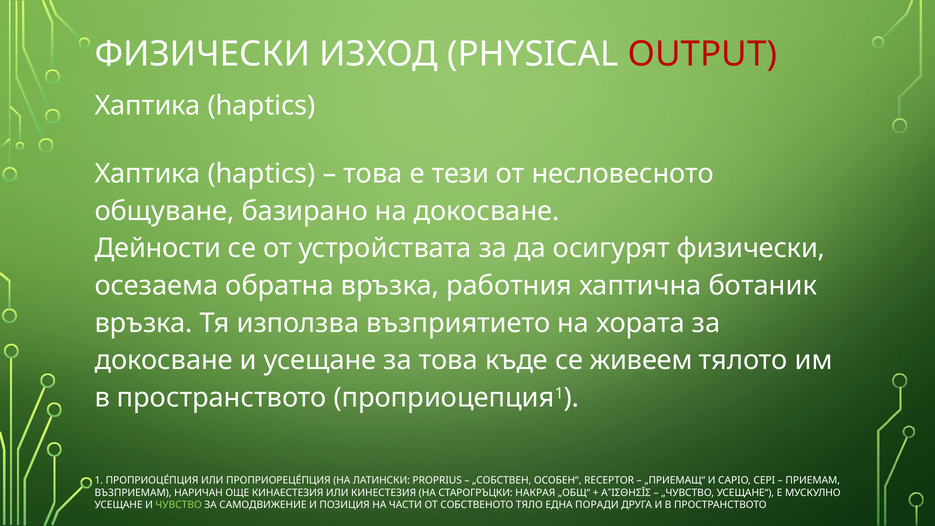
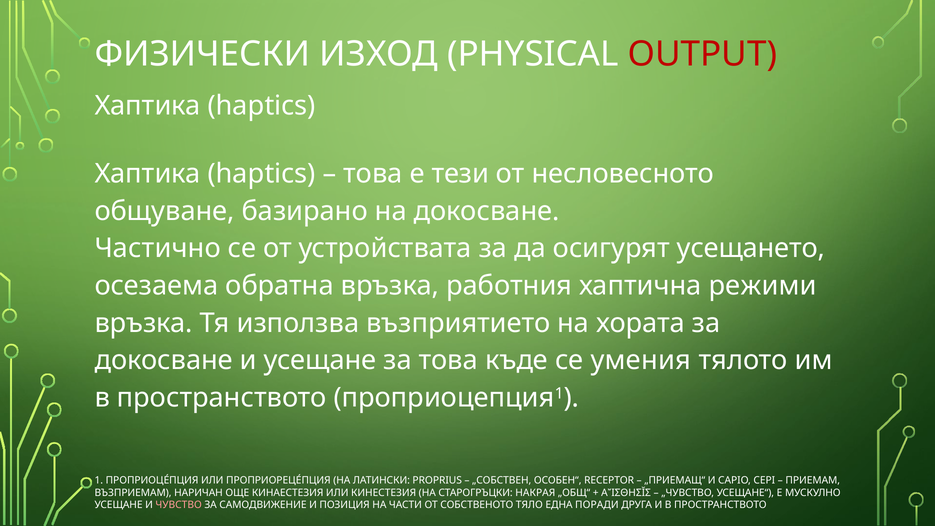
Дейности: Дейности -> Частично (158, 248)
осигурят физически: физически -> усещането (751, 248)
ботаник: ботаник -> режими (763, 286)
живеем: живеем -> умения (641, 360)
ЧУВСТВО colour: light green -> pink (179, 505)
